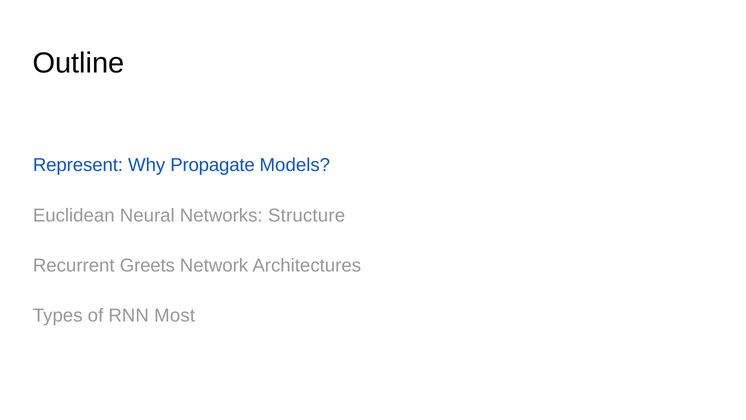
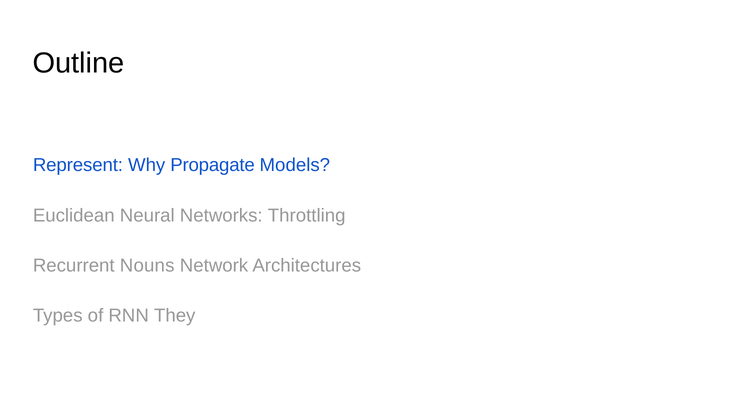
Structure: Structure -> Throttling (307, 215)
Greets: Greets -> Nouns (147, 265)
Most: Most -> They (175, 315)
